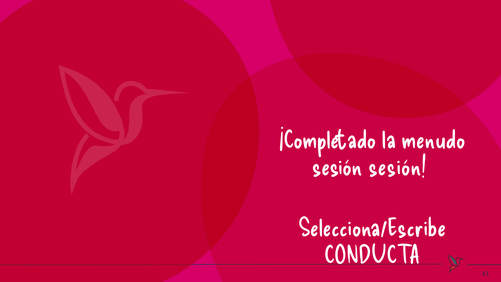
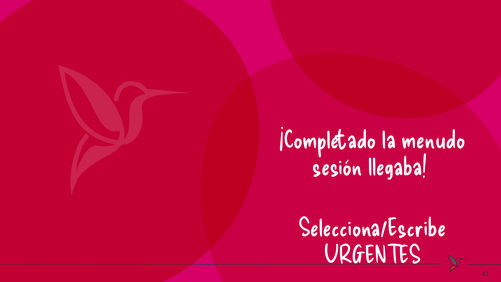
sesión sesión: sesión -> llegaba (398, 167)
CONDUCTA: CONDUCTA -> URGENTES (372, 255)
